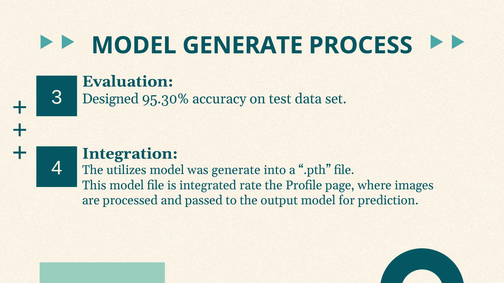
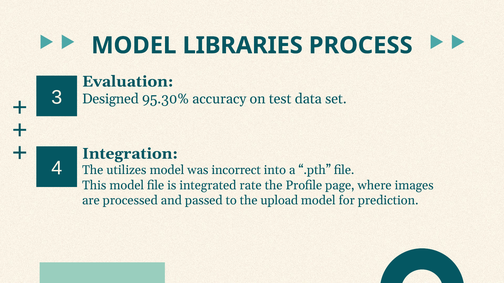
MODEL GENERATE: GENERATE -> LIBRARIES (243, 46)
was generate: generate -> incorrect (236, 170)
output: output -> upload (279, 201)
